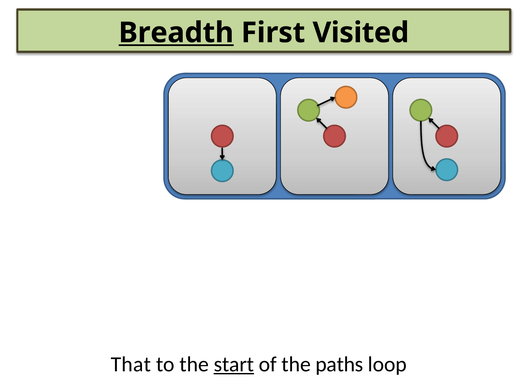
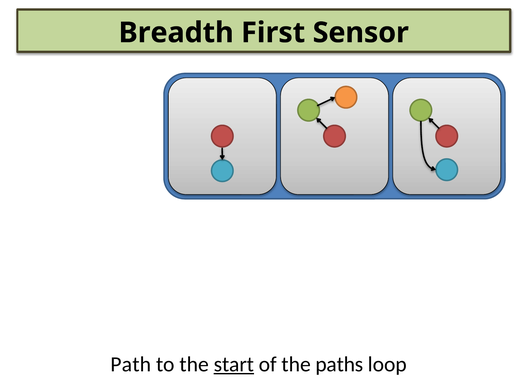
Breadth underline: present -> none (176, 33)
Visited: Visited -> Sensor (361, 33)
That: That -> Path (131, 364)
